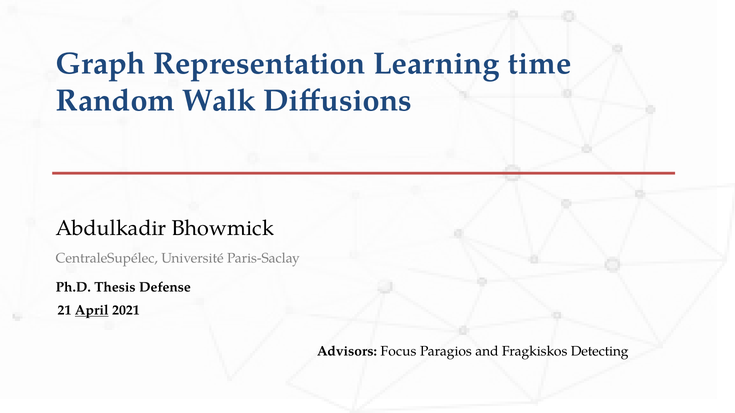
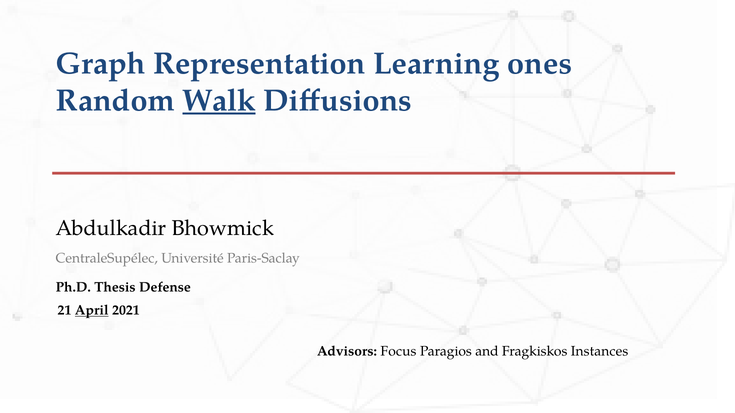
time: time -> ones (540, 64)
Walk underline: none -> present (219, 101)
Detecting: Detecting -> Instances (600, 352)
